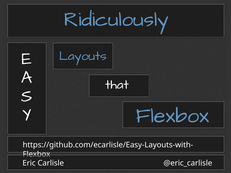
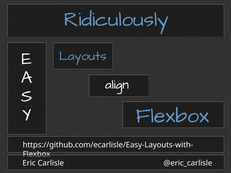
that: that -> align (117, 85)
